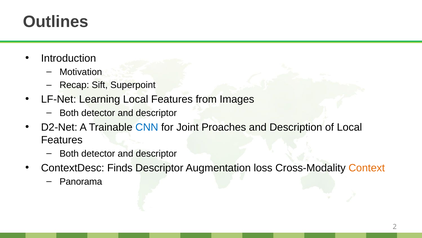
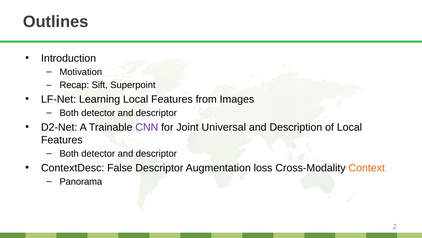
CNN colour: blue -> purple (147, 127)
Proaches: Proaches -> Universal (224, 127)
Finds: Finds -> False (120, 168)
